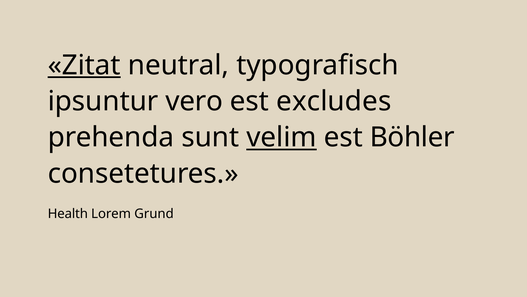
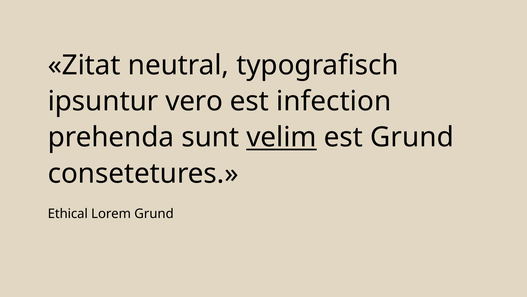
Zitat underline: present -> none (84, 65)
excludes: excludes -> infection (334, 101)
est Böhler: Böhler -> Grund (412, 137)
Health: Health -> Ethical (68, 213)
